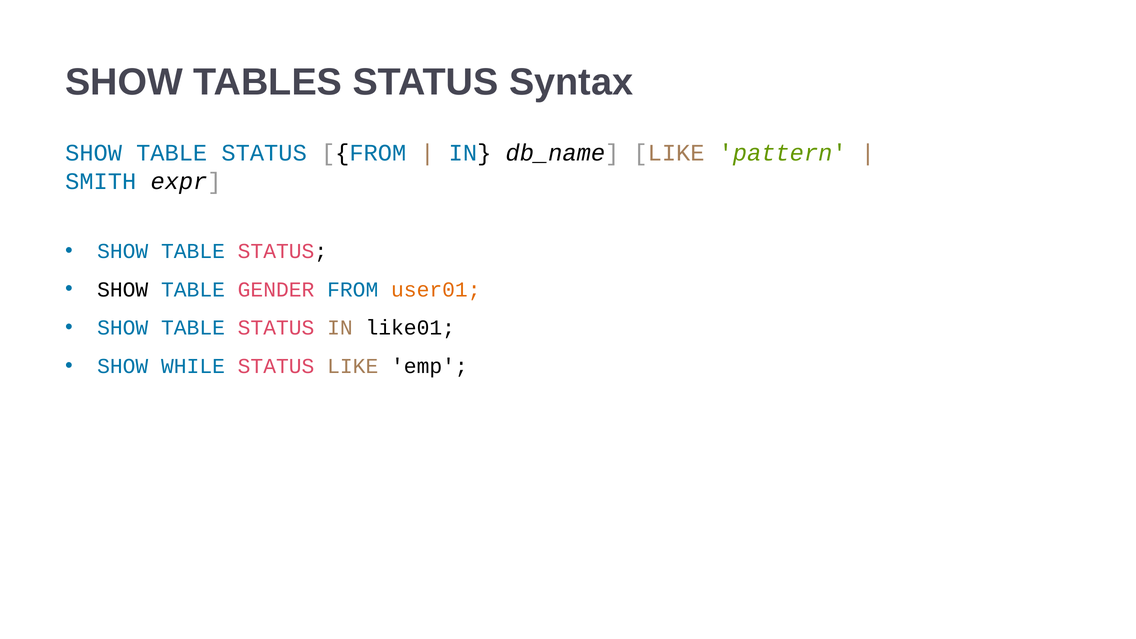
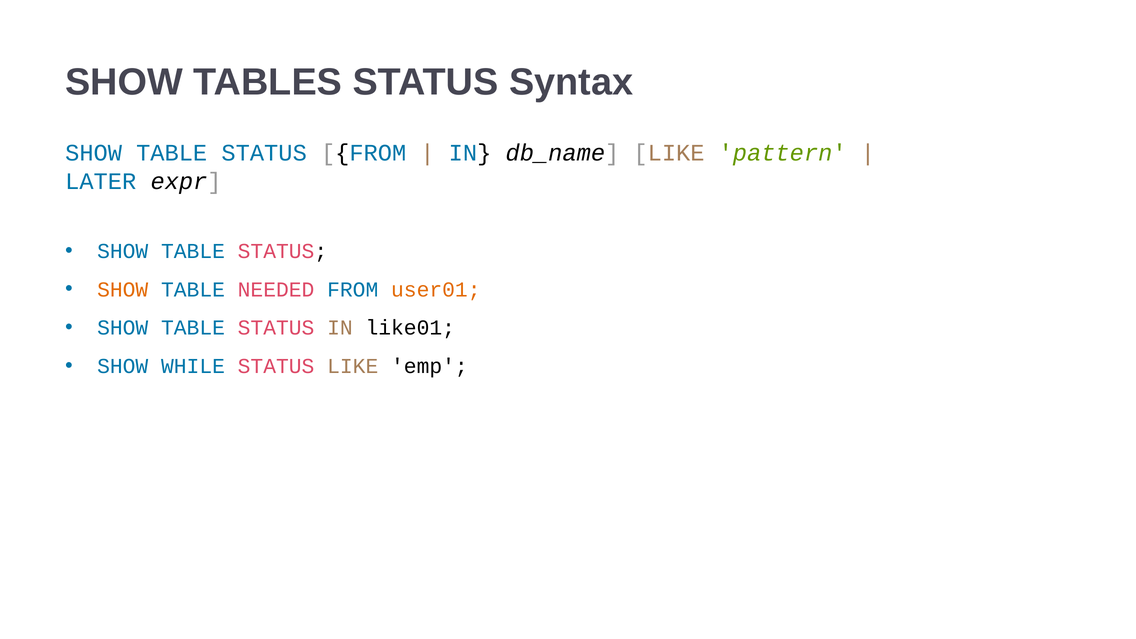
SMITH: SMITH -> LATER (101, 182)
SHOW colour: black -> orange (123, 289)
GENDER: GENDER -> NEEDED (276, 289)
